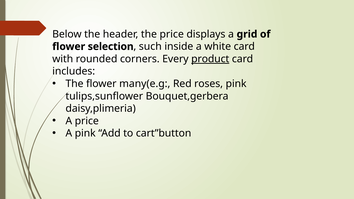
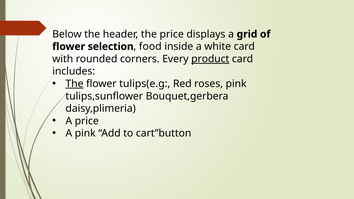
such: such -> food (150, 47)
The underline: none -> present (75, 84)
many(e.g: many(e.g -> tulips(e.g (145, 84)
